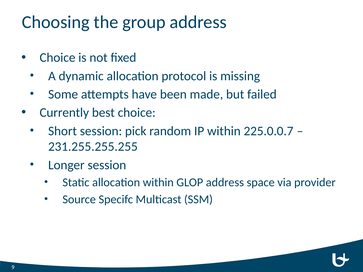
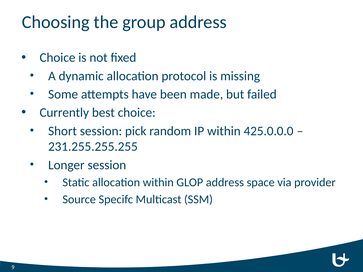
225.0.0.7: 225.0.0.7 -> 425.0.0.0 (269, 131)
